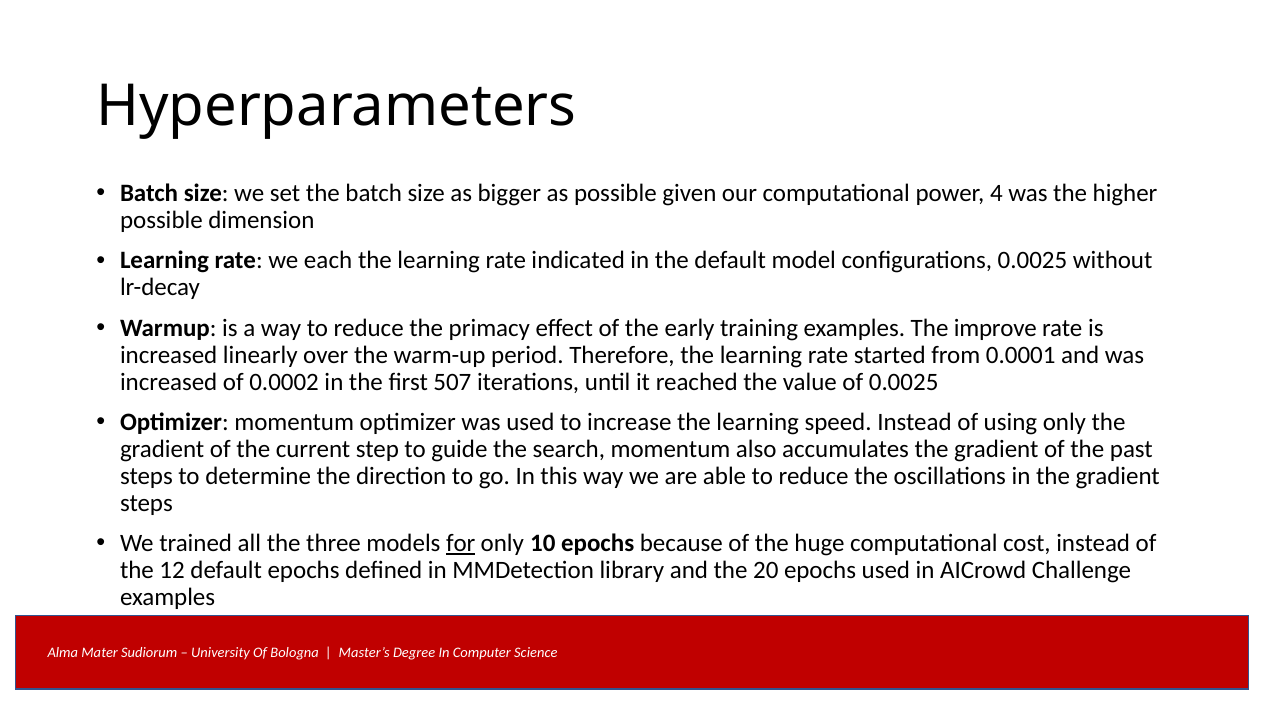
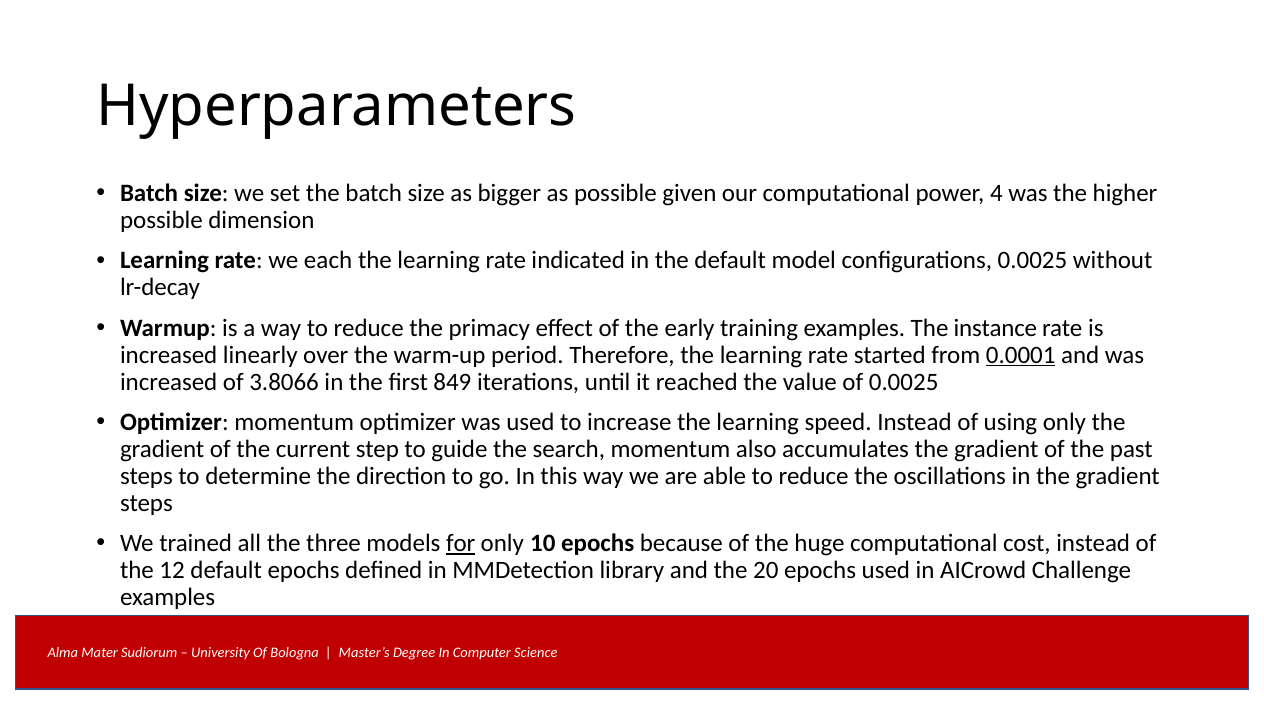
improve: improve -> instance (995, 328)
0.0001 underline: none -> present (1021, 355)
0.0002: 0.0002 -> 3.8066 (284, 382)
507: 507 -> 849 (452, 382)
